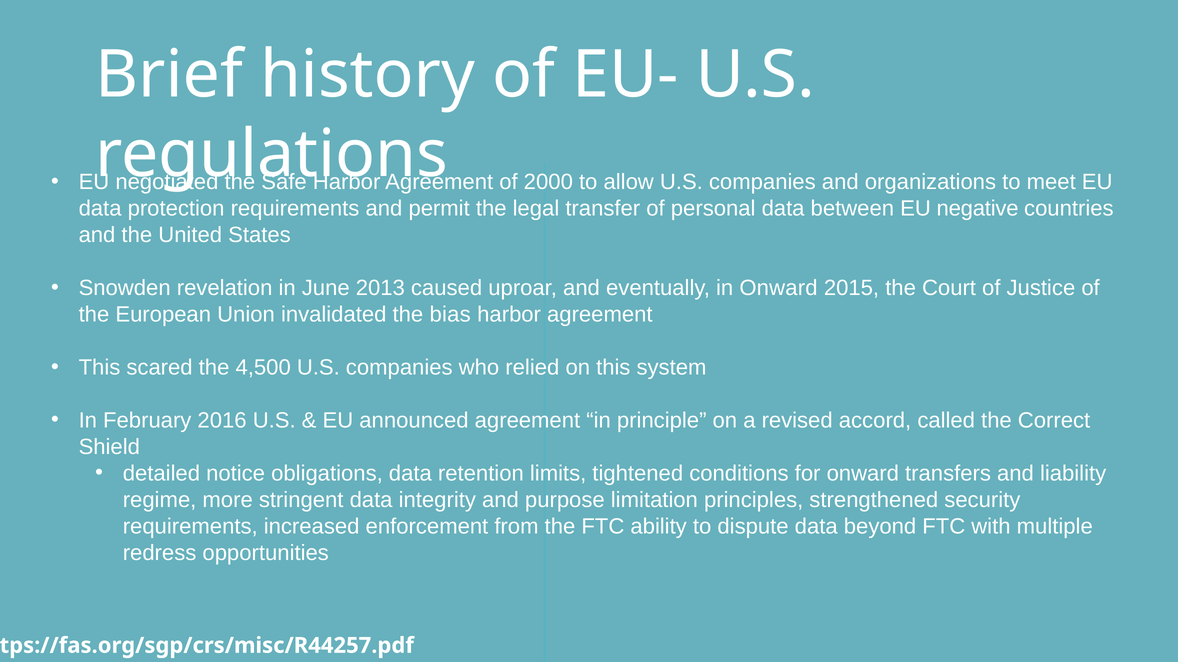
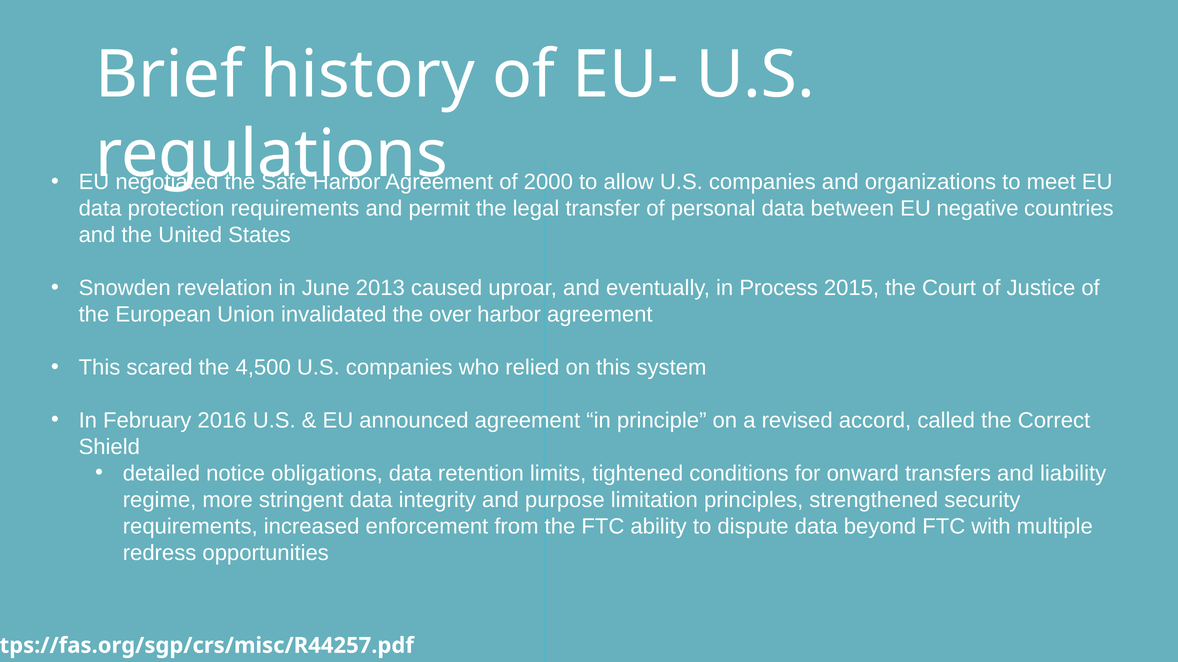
in Onward: Onward -> Process (779, 288)
bias: bias -> over (450, 315)
